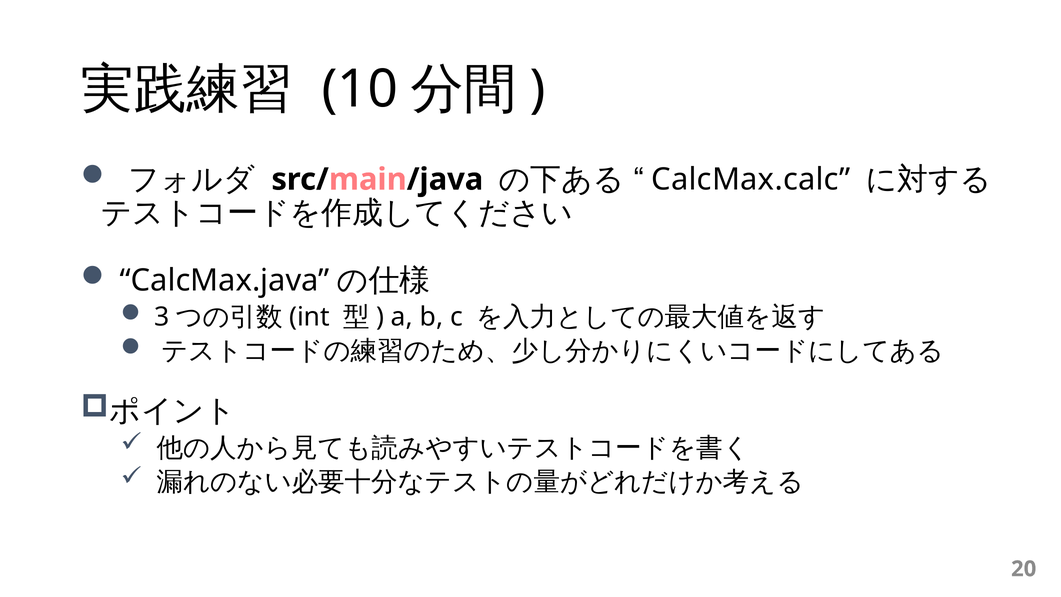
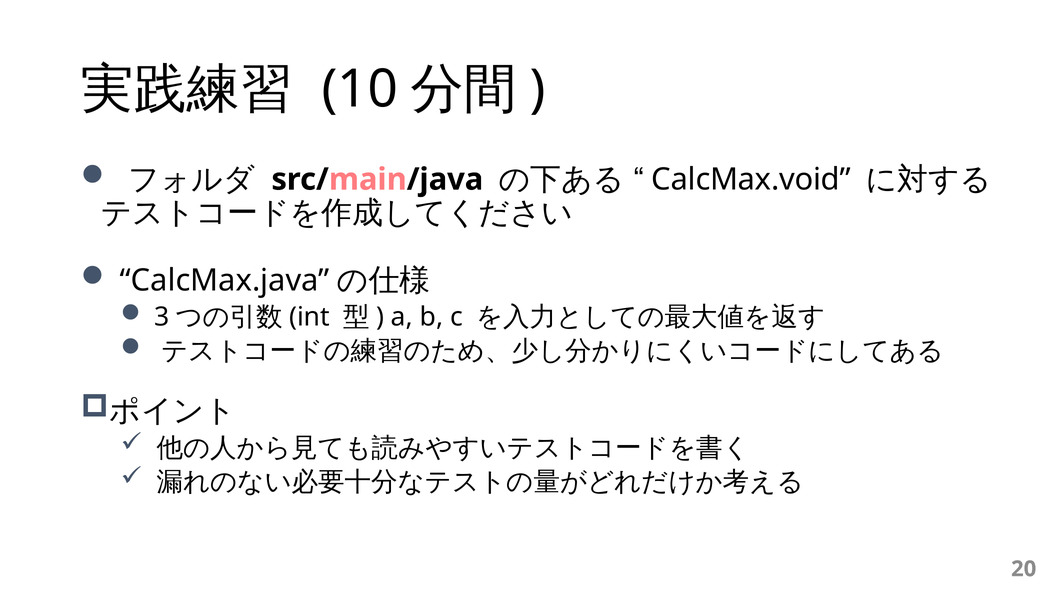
CalcMax.calc: CalcMax.calc -> CalcMax.void (751, 179)
